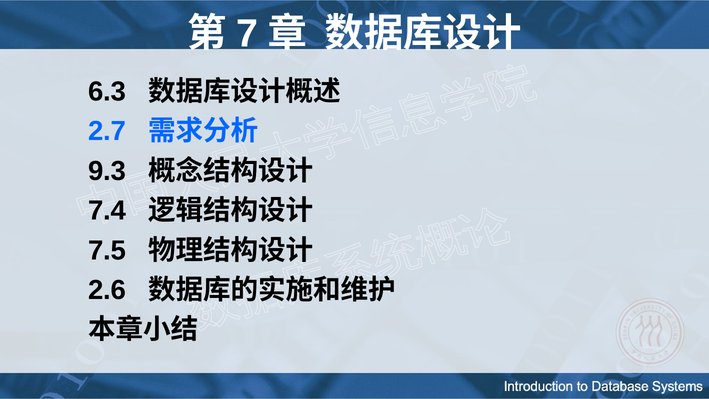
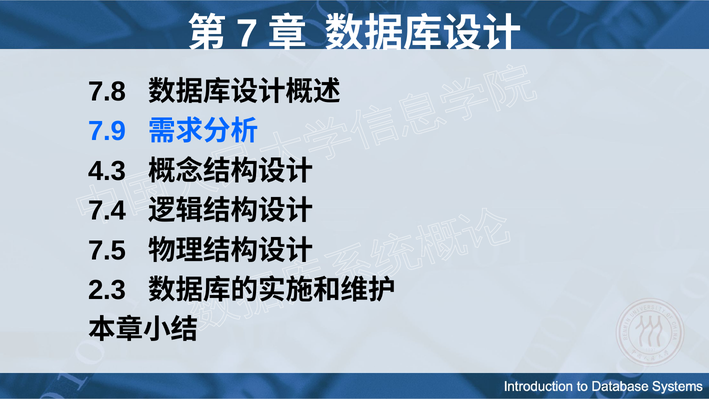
6.3: 6.3 -> 7.8 (107, 91)
2.7: 2.7 -> 7.9 (107, 131)
9.3: 9.3 -> 4.3 (107, 171)
2.6: 2.6 -> 2.3 (107, 290)
